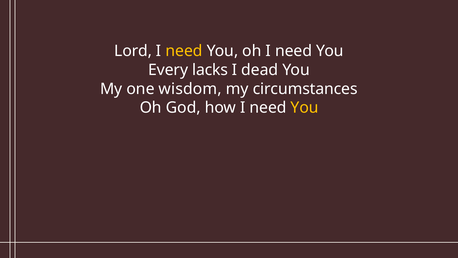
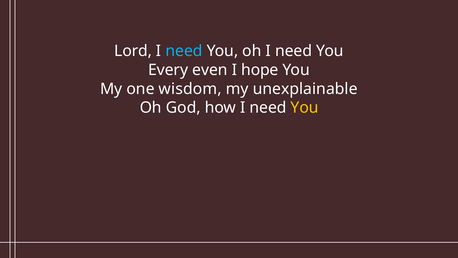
need colour: yellow -> light blue (184, 51)
lacks: lacks -> even (210, 70)
dead: dead -> hope (260, 70)
circumstances: circumstances -> unexplainable (305, 89)
